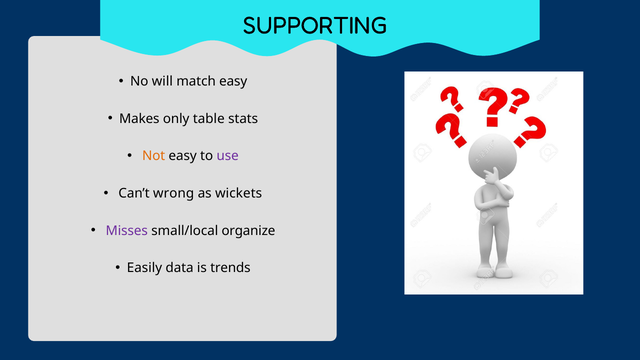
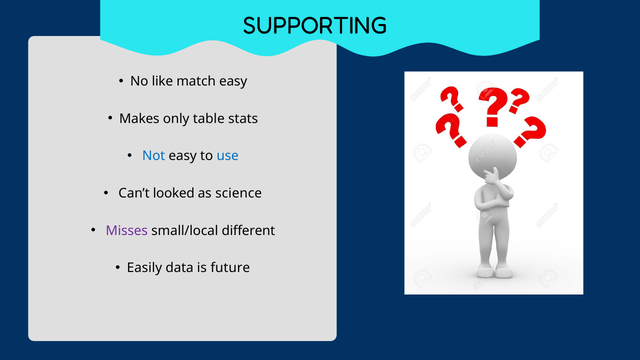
will: will -> like (162, 81)
Not colour: orange -> blue (154, 156)
use colour: purple -> blue (228, 156)
wrong: wrong -> looked (174, 193)
wickets: wickets -> science (239, 193)
organize: organize -> different (248, 231)
trends: trends -> future (230, 268)
